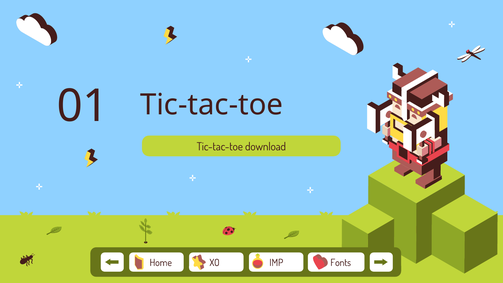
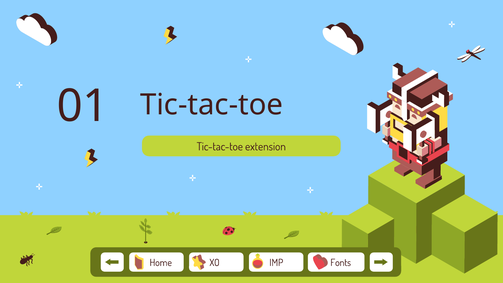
download: download -> extension (265, 147)
